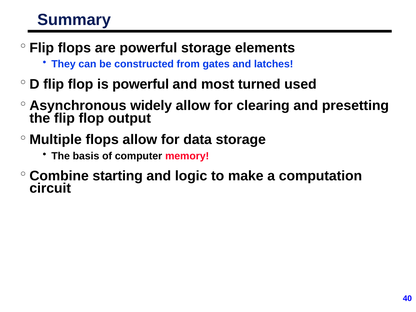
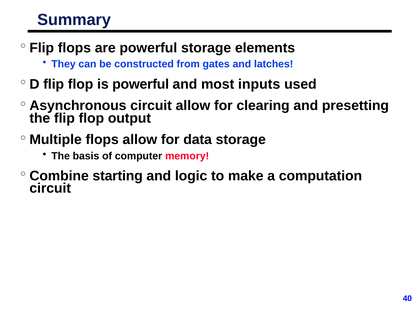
turned: turned -> inputs (259, 84)
widely: widely -> circuit (151, 106)
